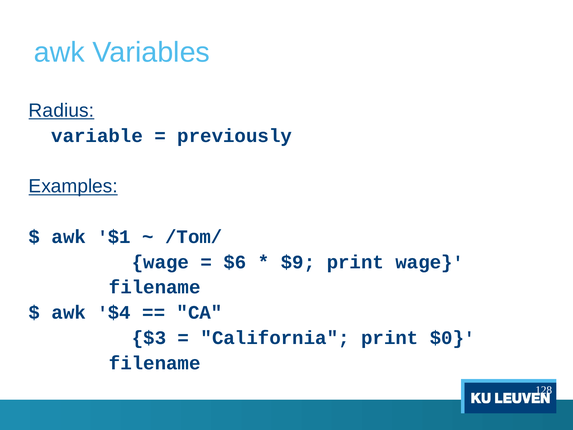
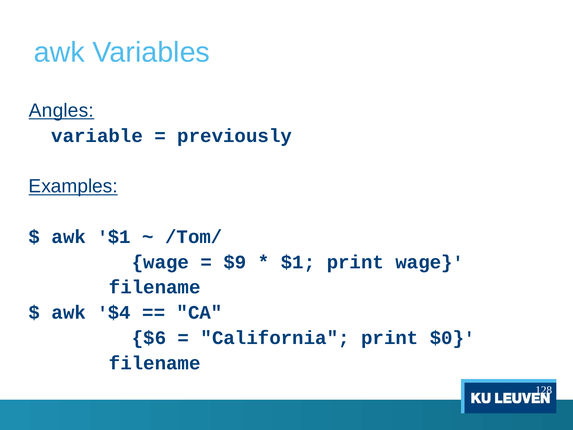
Radius: Radius -> Angles (61, 110)
$6: $6 -> $9 (235, 262)
$9: $9 -> $1 (298, 262)
$3: $3 -> $6 (149, 338)
